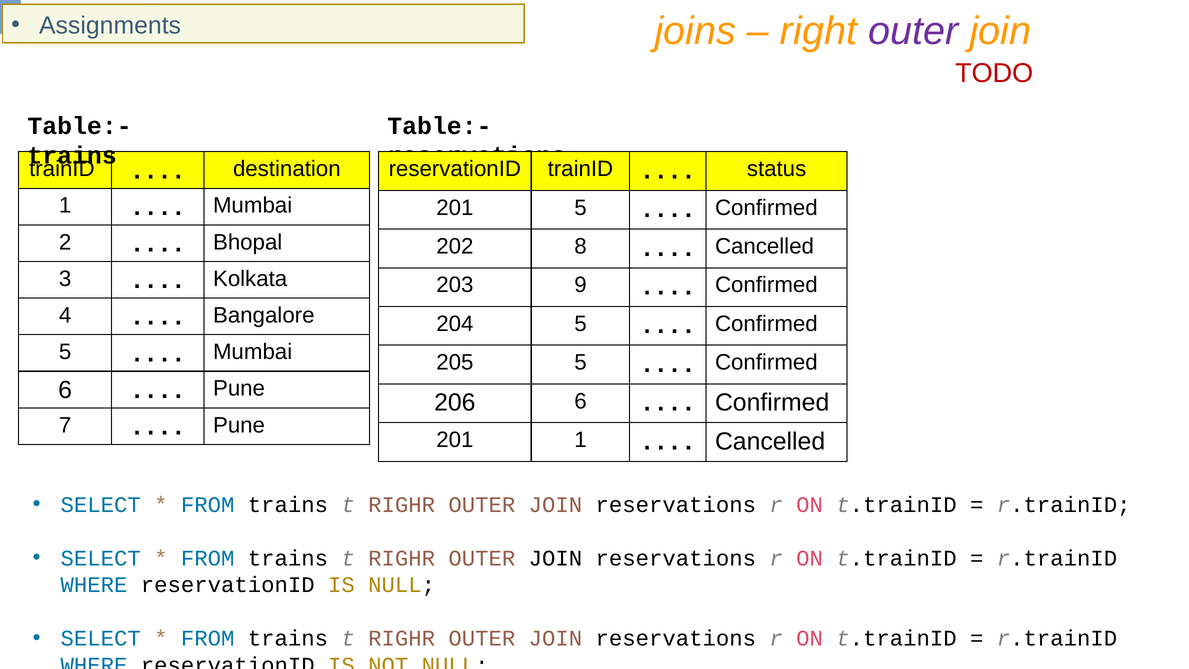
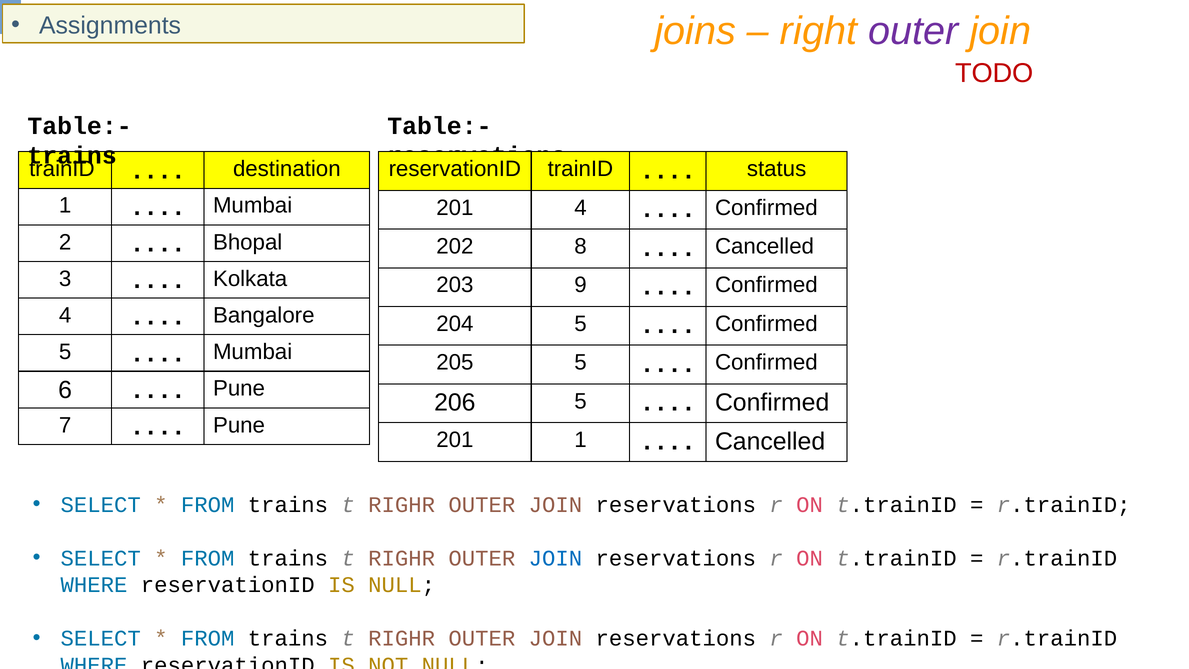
201 5: 5 -> 4 (580, 208)
206 6: 6 -> 5 (580, 401)
JOIN colour: black -> blue (555, 558)
